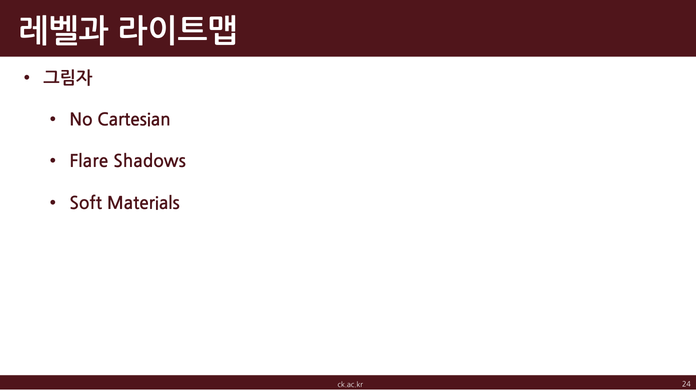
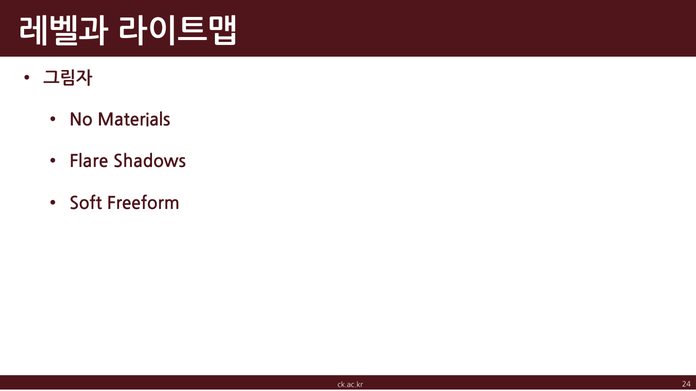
Cartesian: Cartesian -> Materials (134, 120)
Materials: Materials -> Freeform (143, 204)
